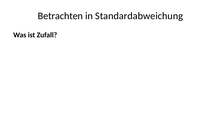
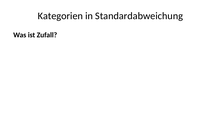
Betrachten: Betrachten -> Kategorien (60, 16)
